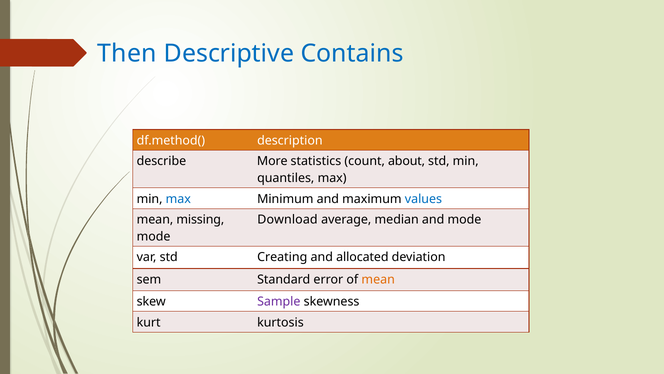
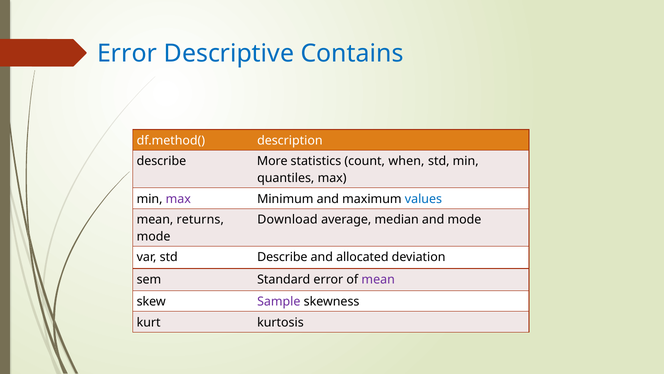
Then: Then -> Error (127, 53)
about: about -> when (406, 161)
max colour: blue -> purple (178, 199)
missing: missing -> returns (200, 219)
std Creating: Creating -> Describe (282, 257)
mean colour: orange -> purple (378, 279)
